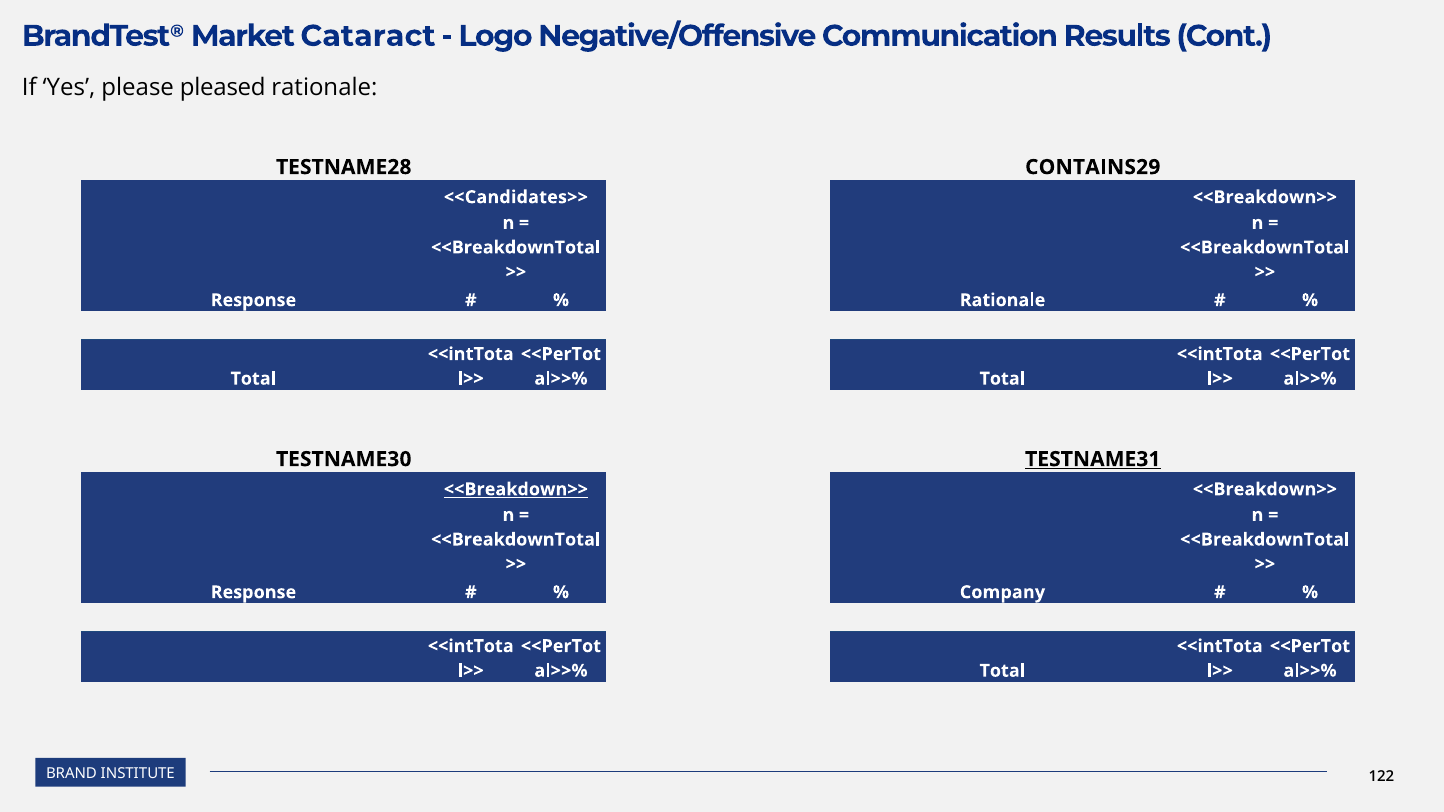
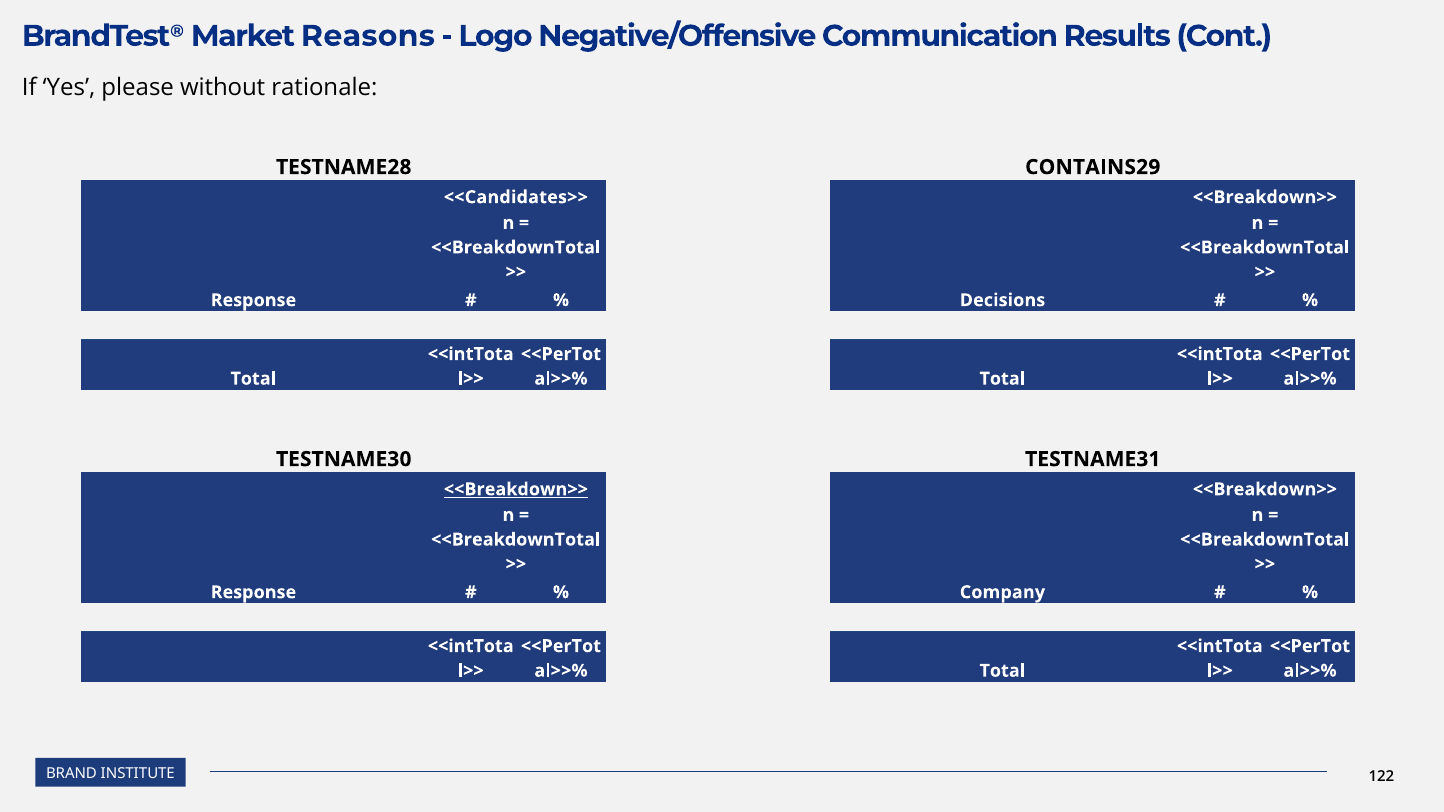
Cataract: Cataract -> Reasons (368, 36)
pleased: pleased -> without (223, 88)
Rationale: Rationale -> Decisions (1002, 300)
TESTNAME31 underline: present -> none (1093, 459)
